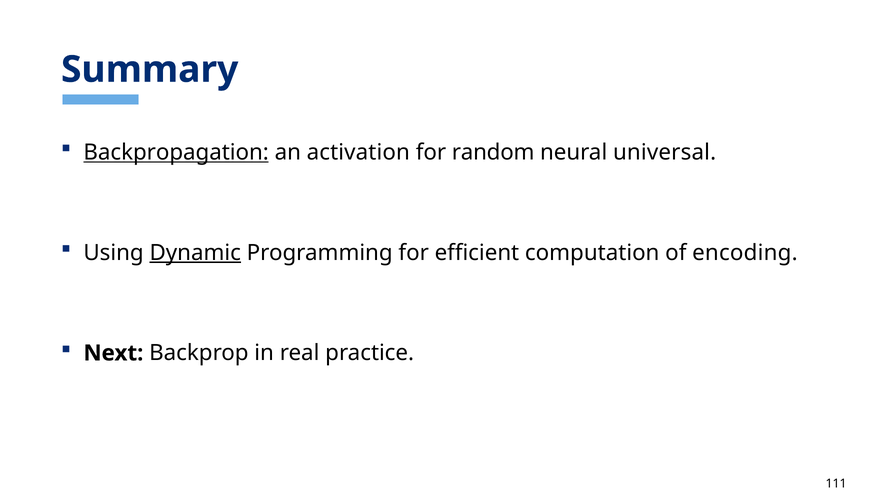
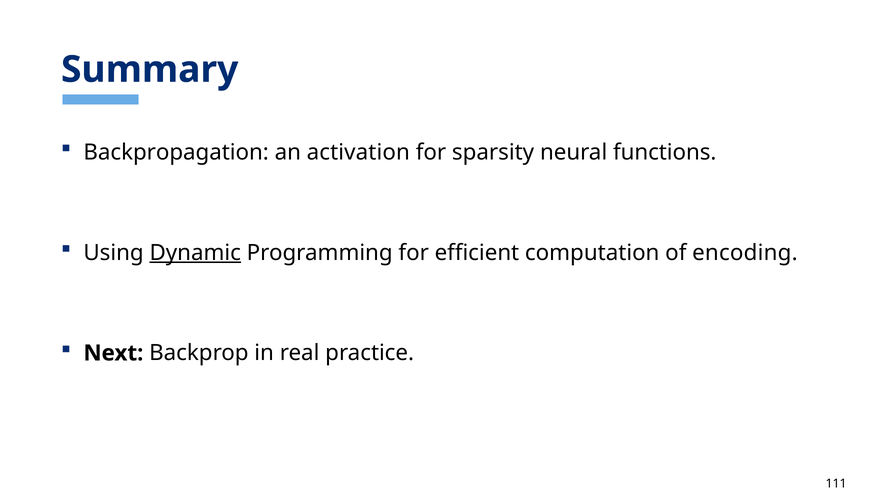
Backpropagation underline: present -> none (176, 152)
random: random -> sparsity (493, 152)
universal: universal -> functions (665, 152)
